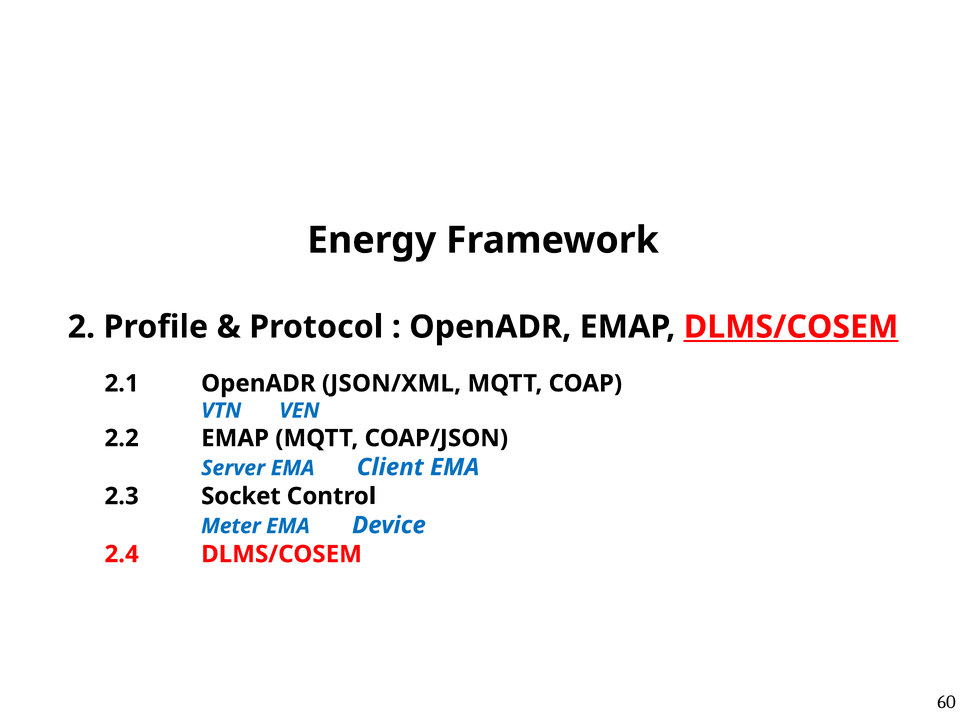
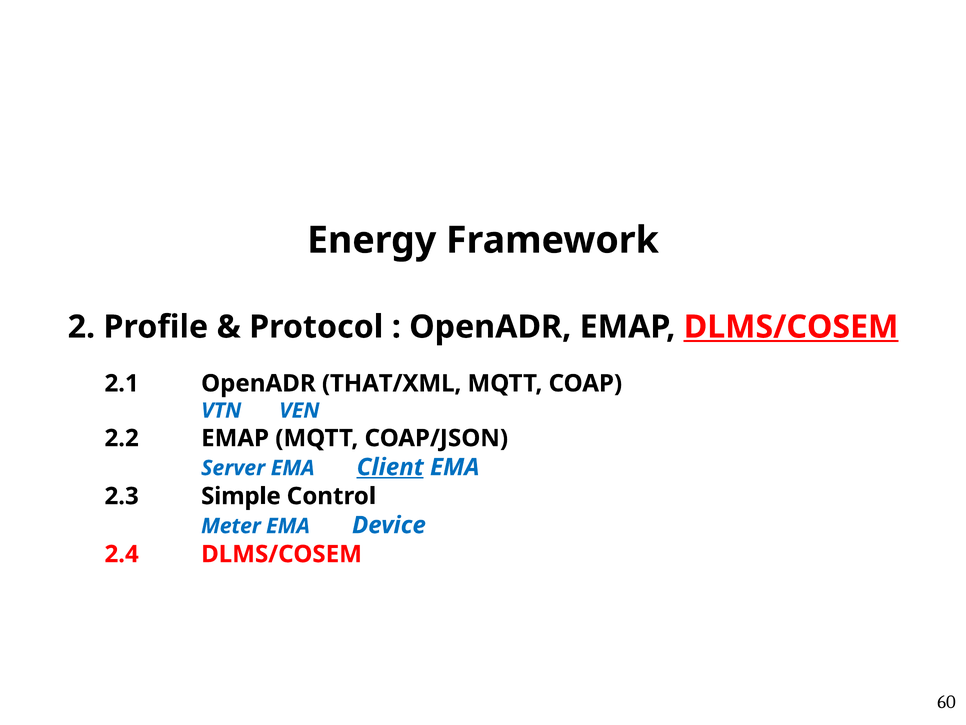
JSON/XML: JSON/XML -> THAT/XML (392, 383)
Client underline: none -> present (390, 467)
Socket: Socket -> Simple (241, 496)
